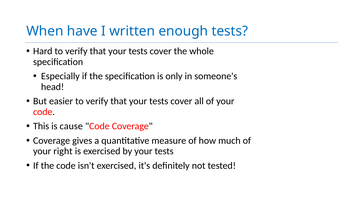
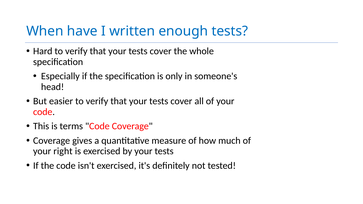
cause: cause -> terms (71, 126)
